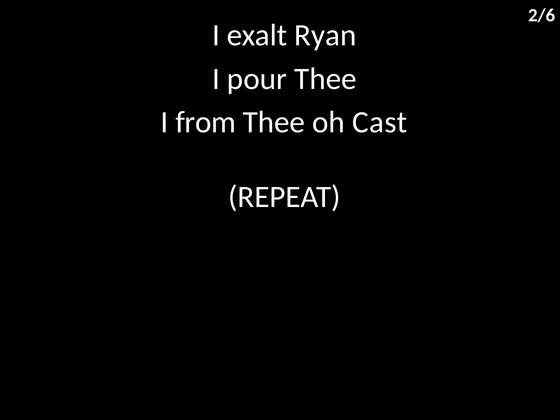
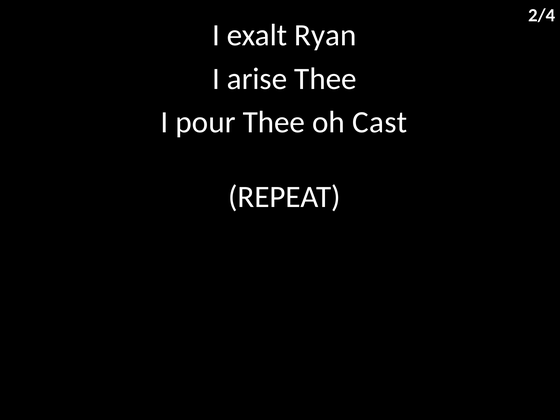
2/6: 2/6 -> 2/4 (542, 15)
pour: pour -> arise (257, 79)
from: from -> pour (206, 122)
